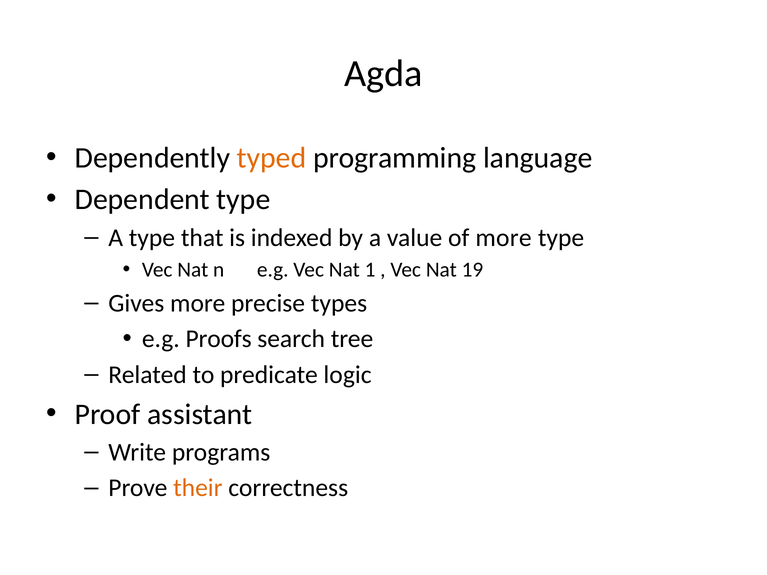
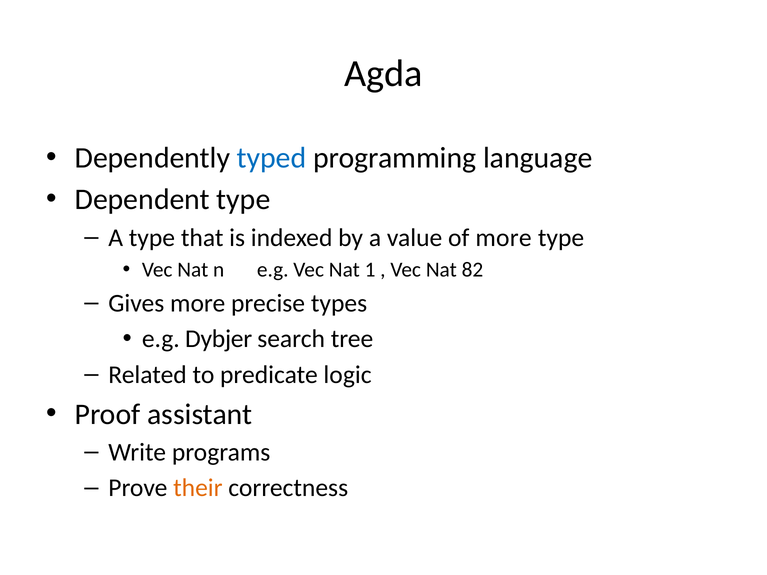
typed colour: orange -> blue (272, 158)
19: 19 -> 82 (472, 270)
Proofs: Proofs -> Dybjer (219, 339)
